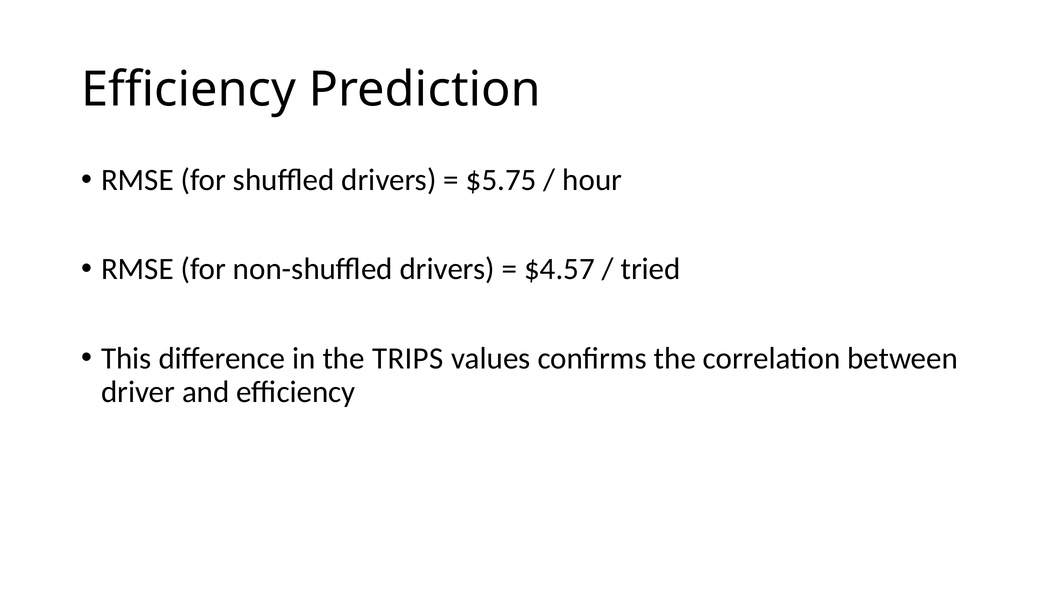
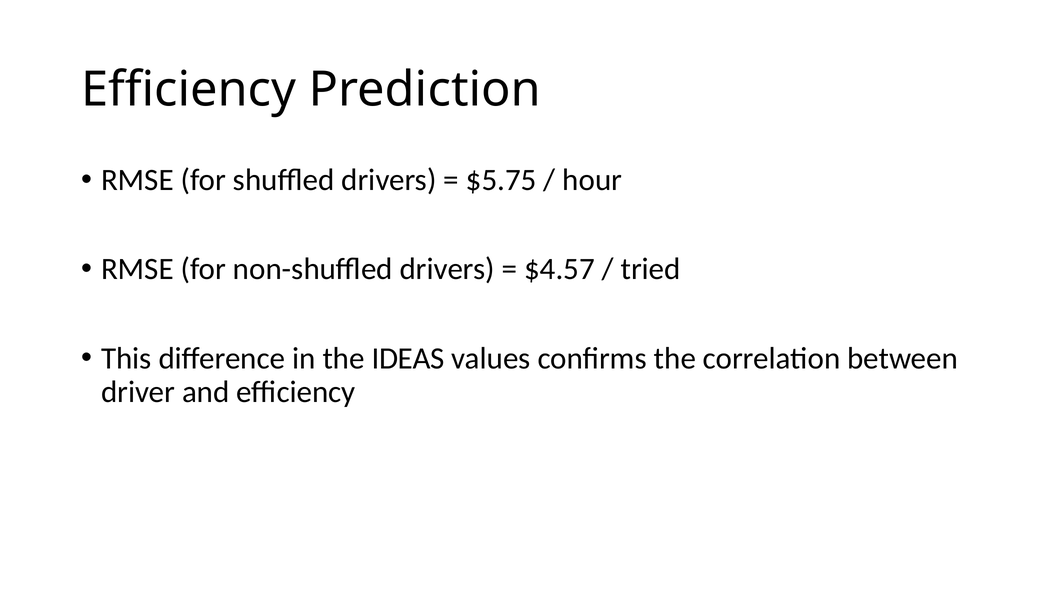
TRIPS: TRIPS -> IDEAS (408, 358)
